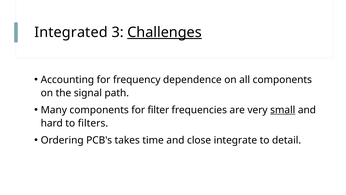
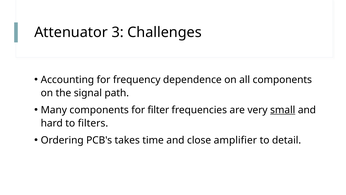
Integrated: Integrated -> Attenuator (71, 32)
Challenges underline: present -> none (165, 32)
integrate: integrate -> amplifier (235, 140)
